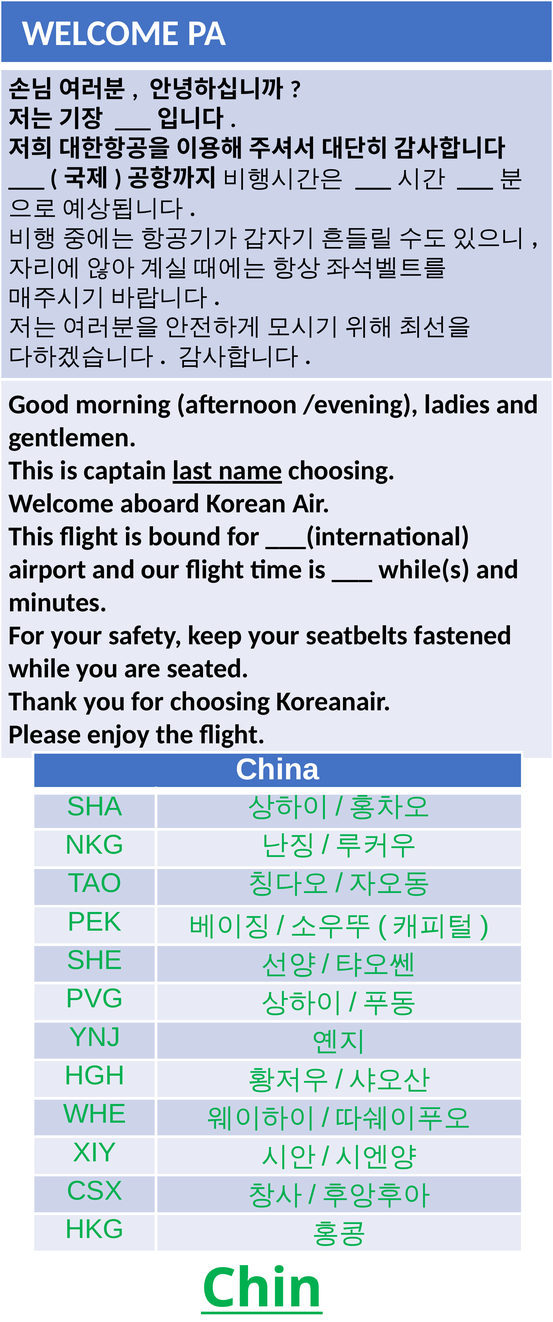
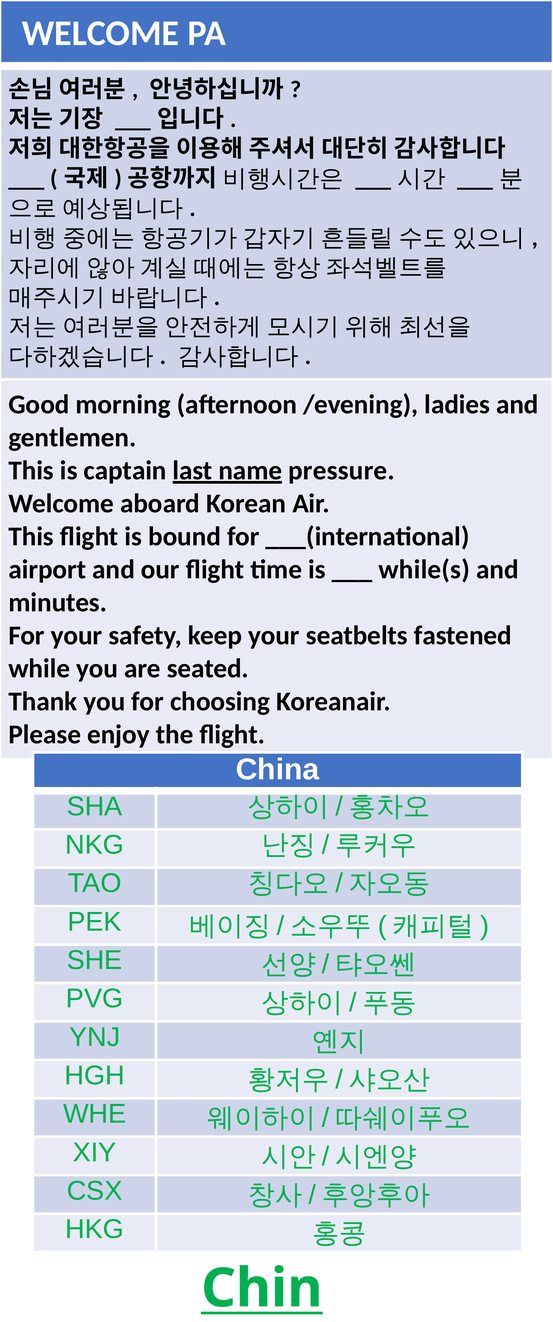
name choosing: choosing -> pressure (341, 471)
